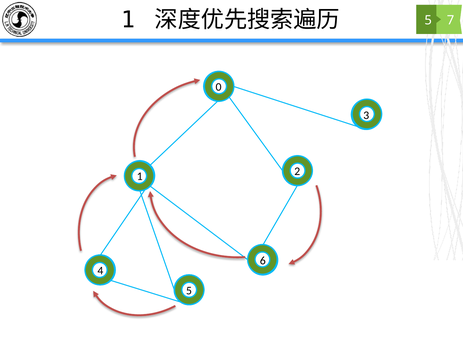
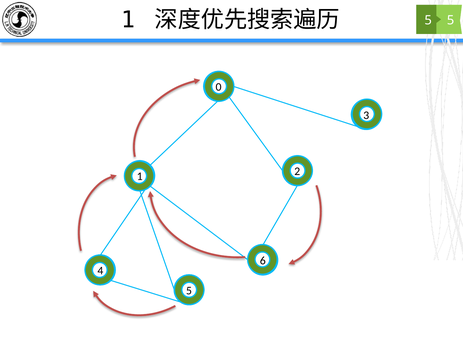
7: 7 -> 5 (451, 20)
